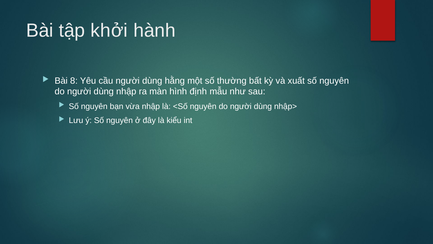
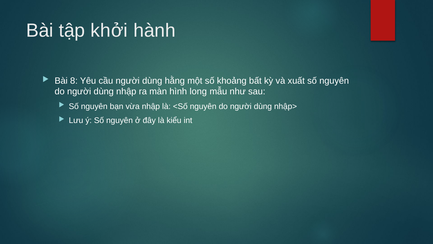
thường: thường -> khoảng (232, 81)
định: định -> long (198, 91)
